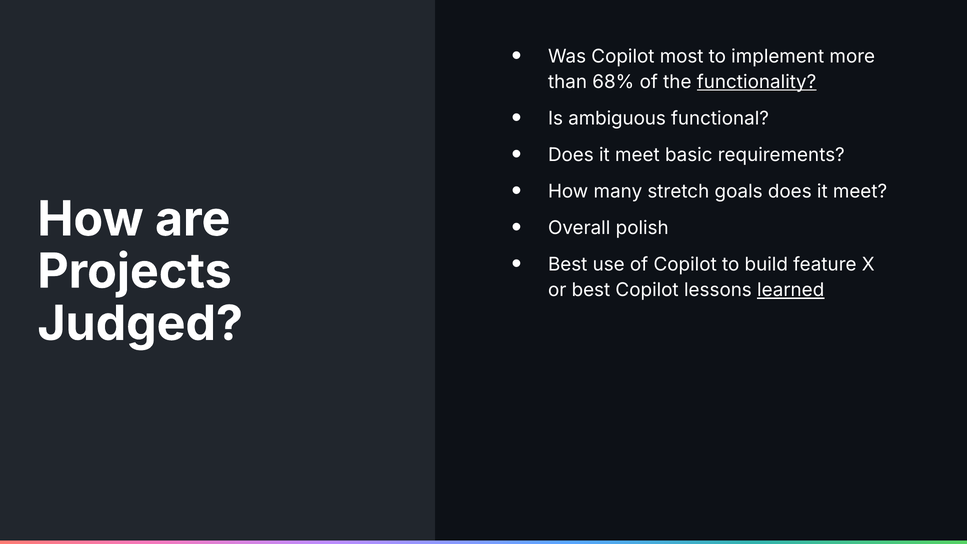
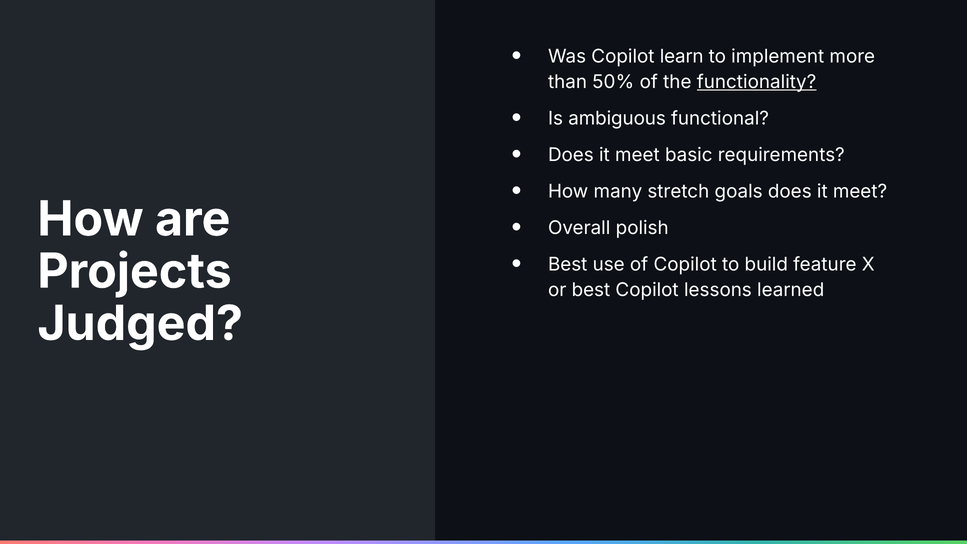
most: most -> learn (682, 56)
68%: 68% -> 50% (613, 82)
learned underline: present -> none (791, 290)
